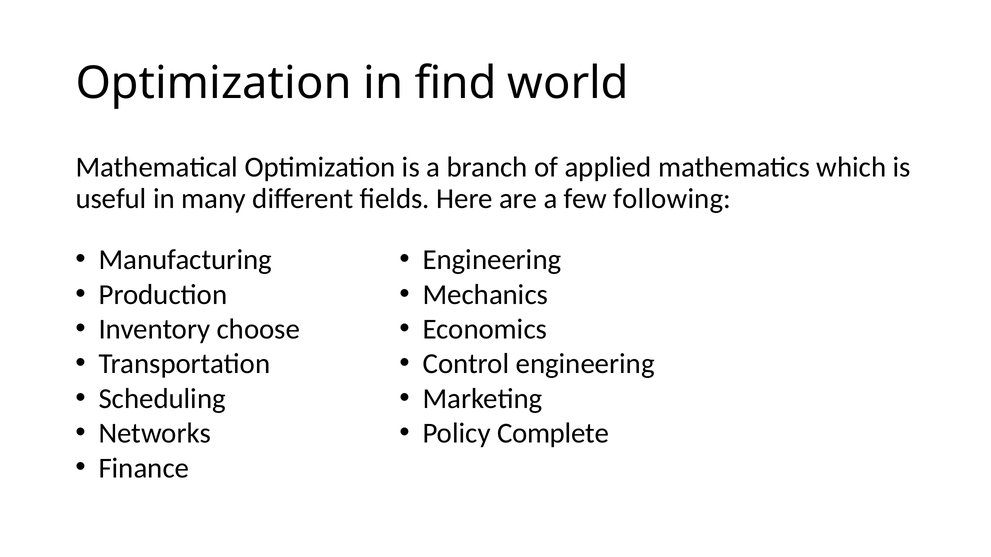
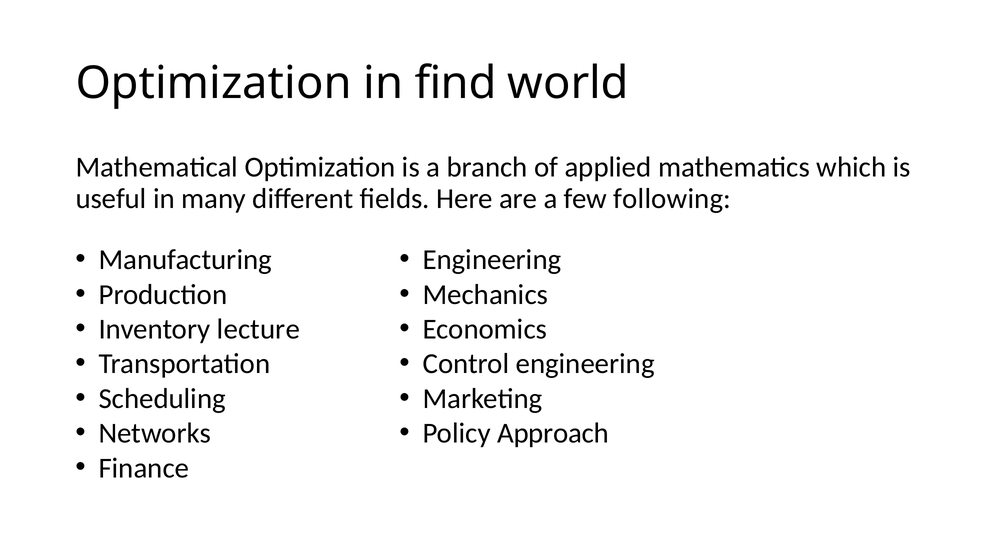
choose: choose -> lecture (258, 330)
Complete: Complete -> Approach (553, 434)
